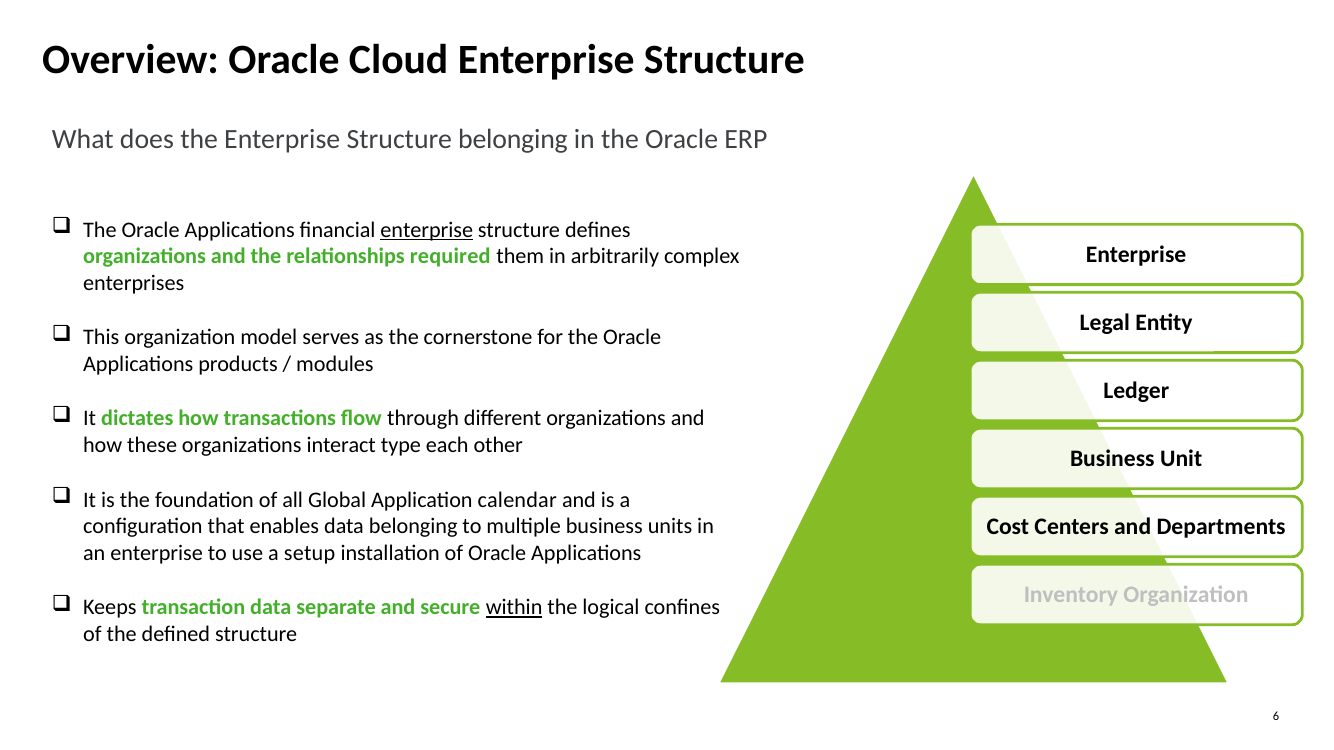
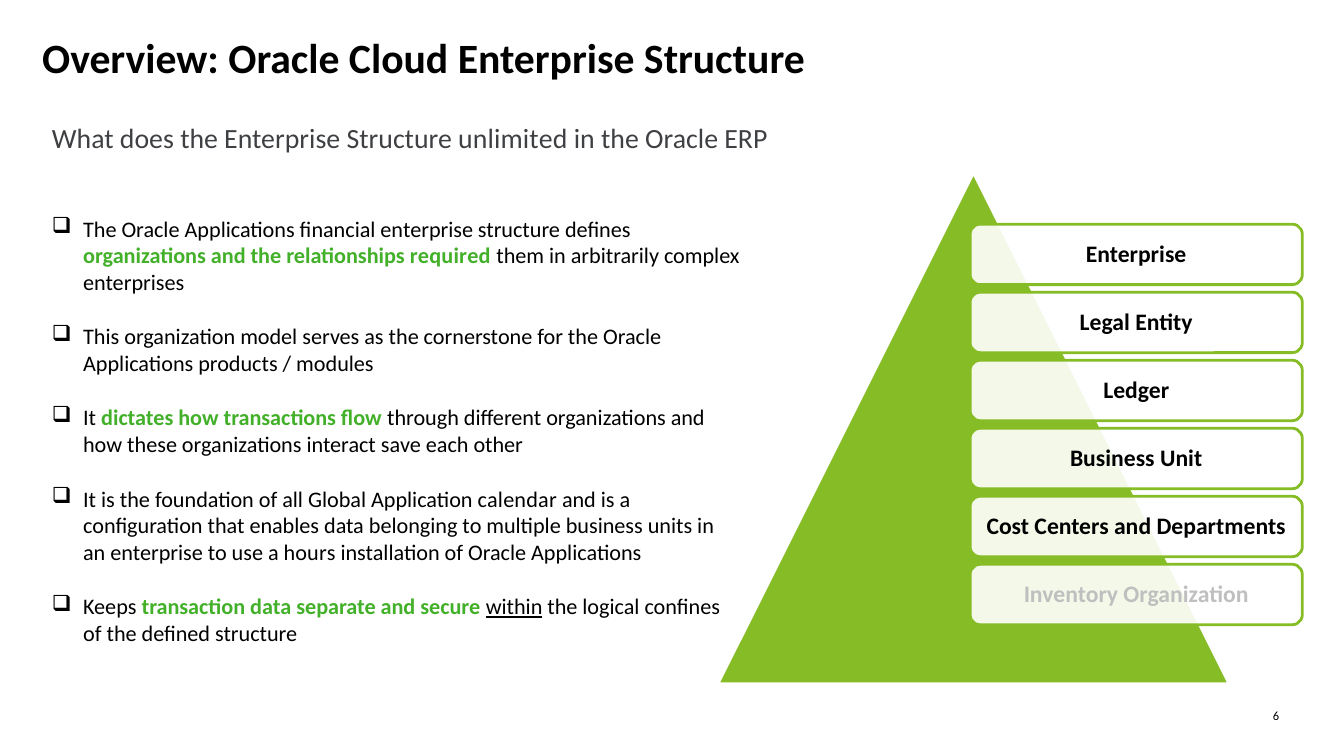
Structure belonging: belonging -> unlimited (513, 140)
enterprise underline: present -> none (427, 230)
type: type -> save (401, 445)
setup: setup -> hours (310, 553)
